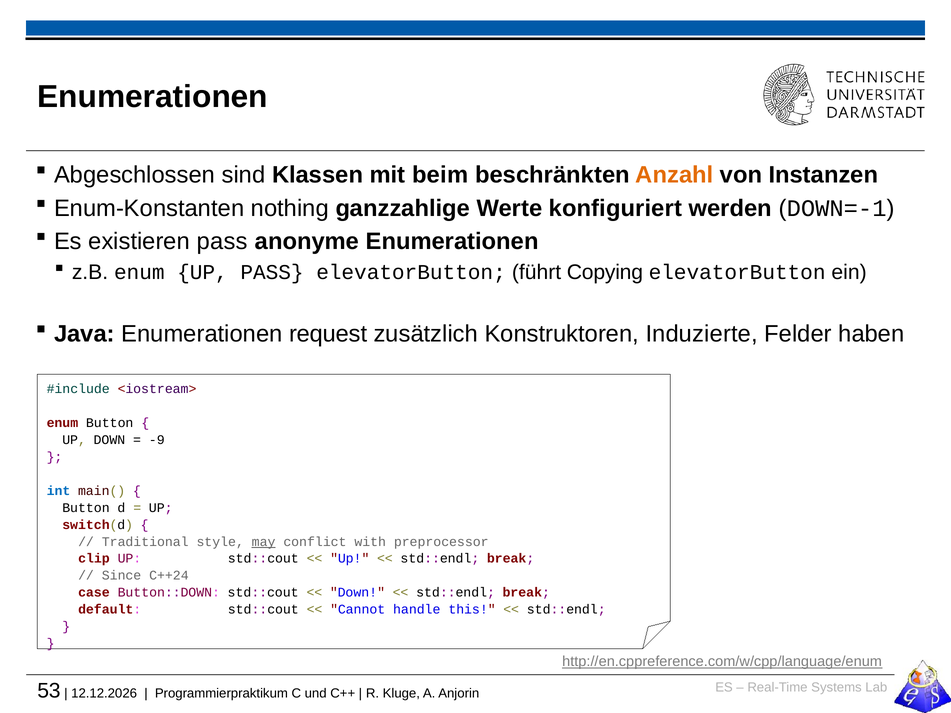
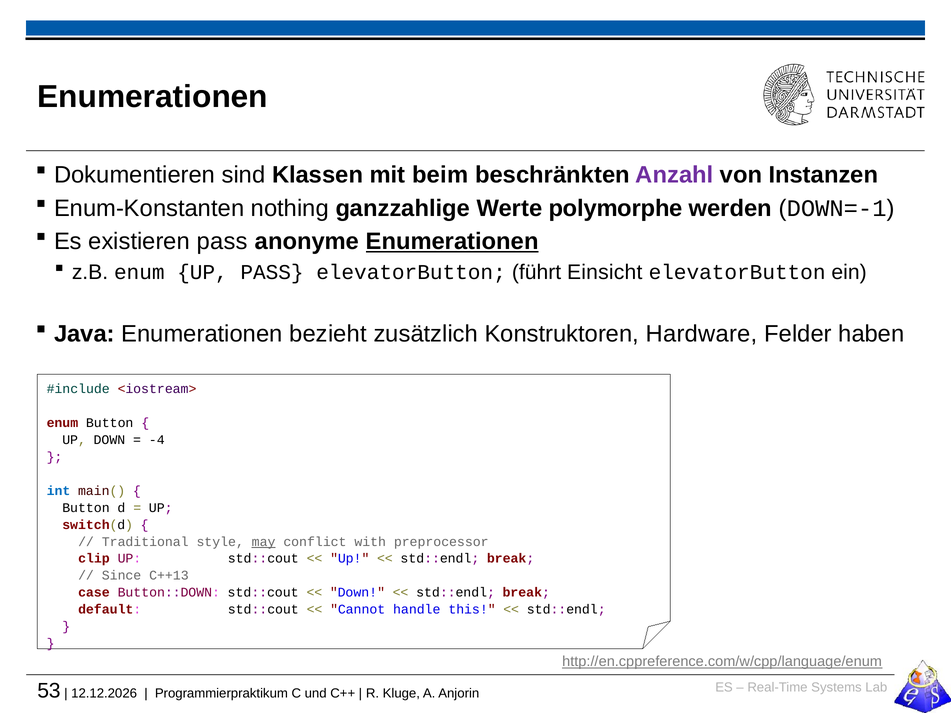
Abgeschlossen: Abgeschlossen -> Dokumentieren (135, 175)
Anzahl colour: orange -> purple (674, 175)
konfiguriert: konfiguriert -> polymorphe (616, 208)
Enumerationen underline: none -> present (452, 242)
Copying: Copying -> Einsicht (605, 273)
request: request -> bezieht (328, 334)
Induzierte: Induzierte -> Hardware (702, 334)
-9: -9 -> -4 (157, 440)
C++24: C++24 -> C++13 (169, 576)
